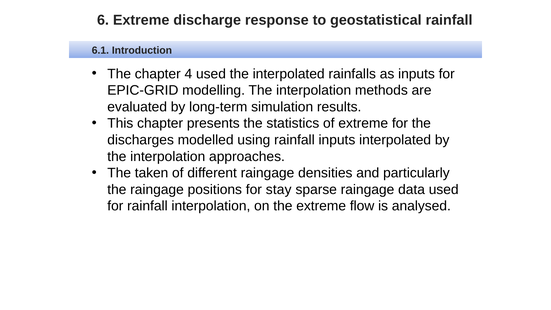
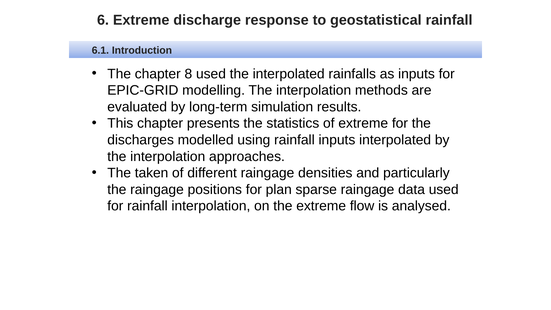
4: 4 -> 8 (188, 74)
stay: stay -> plan (279, 190)
